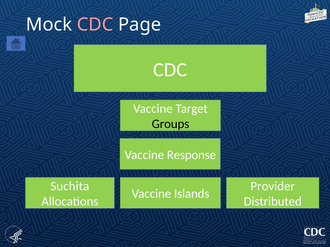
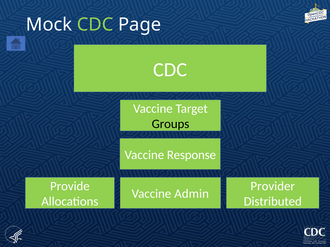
CDC colour: pink -> light green (95, 25)
Suchita: Suchita -> Provide (70, 186)
Islands: Islands -> Admin (192, 194)
